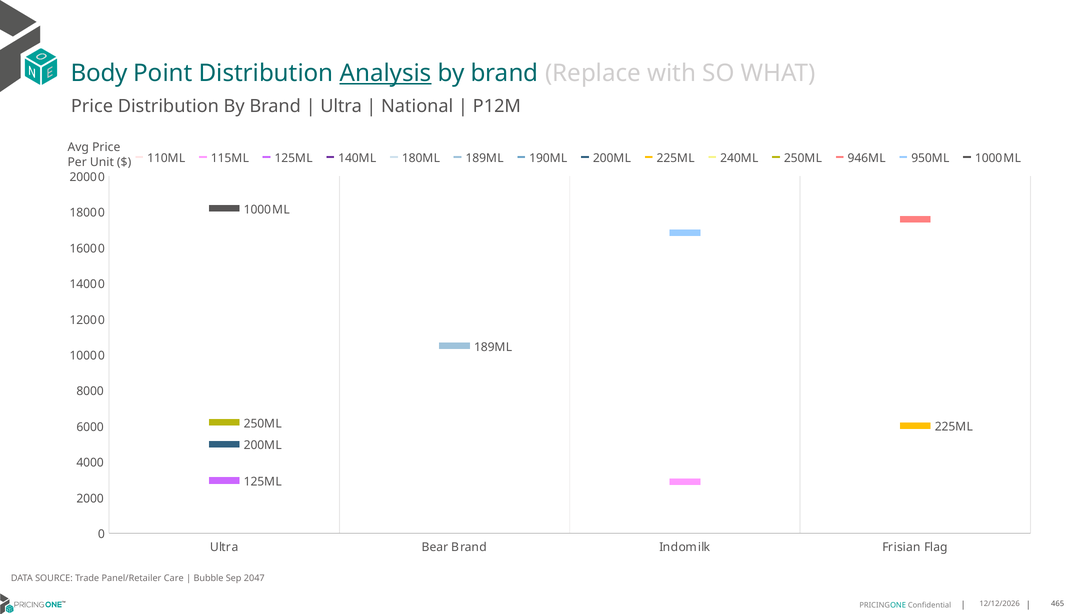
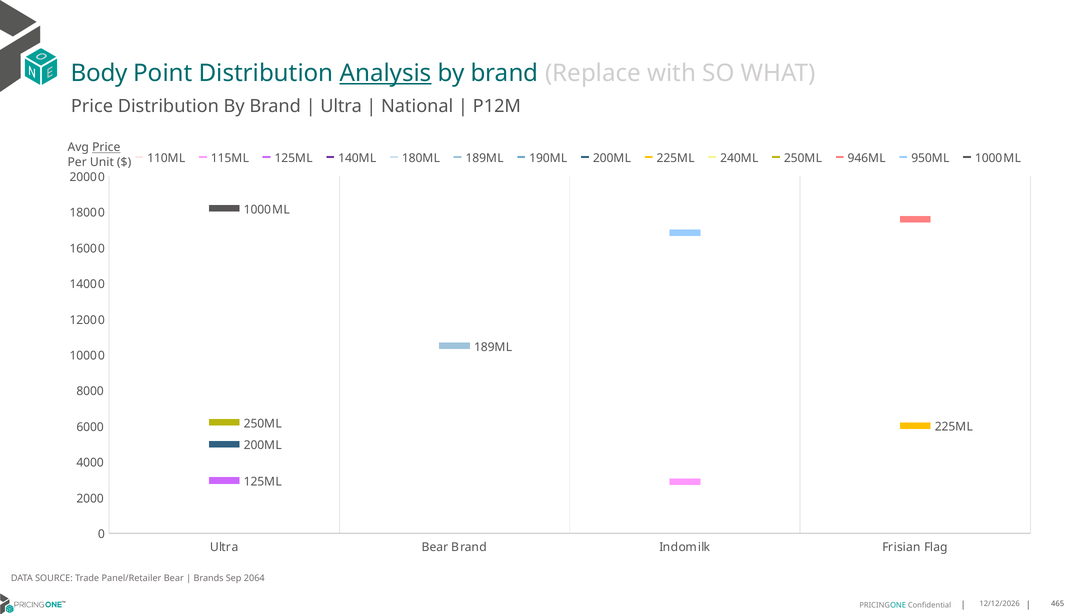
Price underline: none -> present (106, 147)
Panel/Retailer Care: Care -> Bear (174, 578)
Bubble: Bubble -> Brands (209, 578)
2047: 2047 -> 2064 (254, 578)
